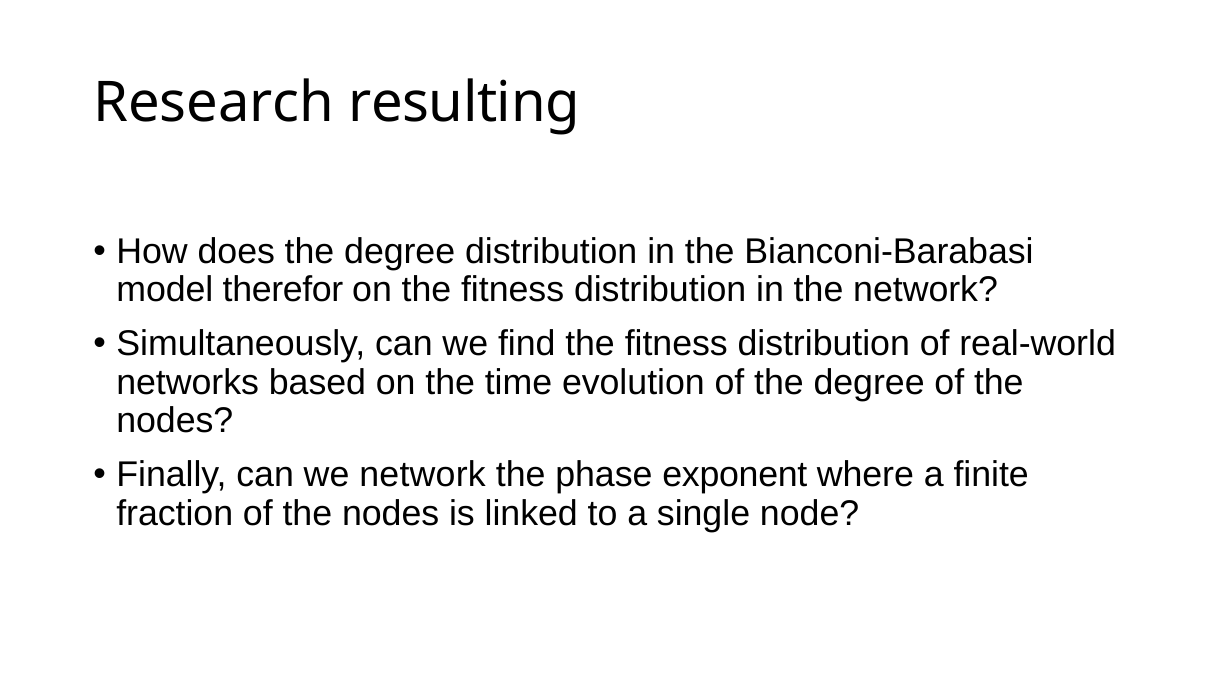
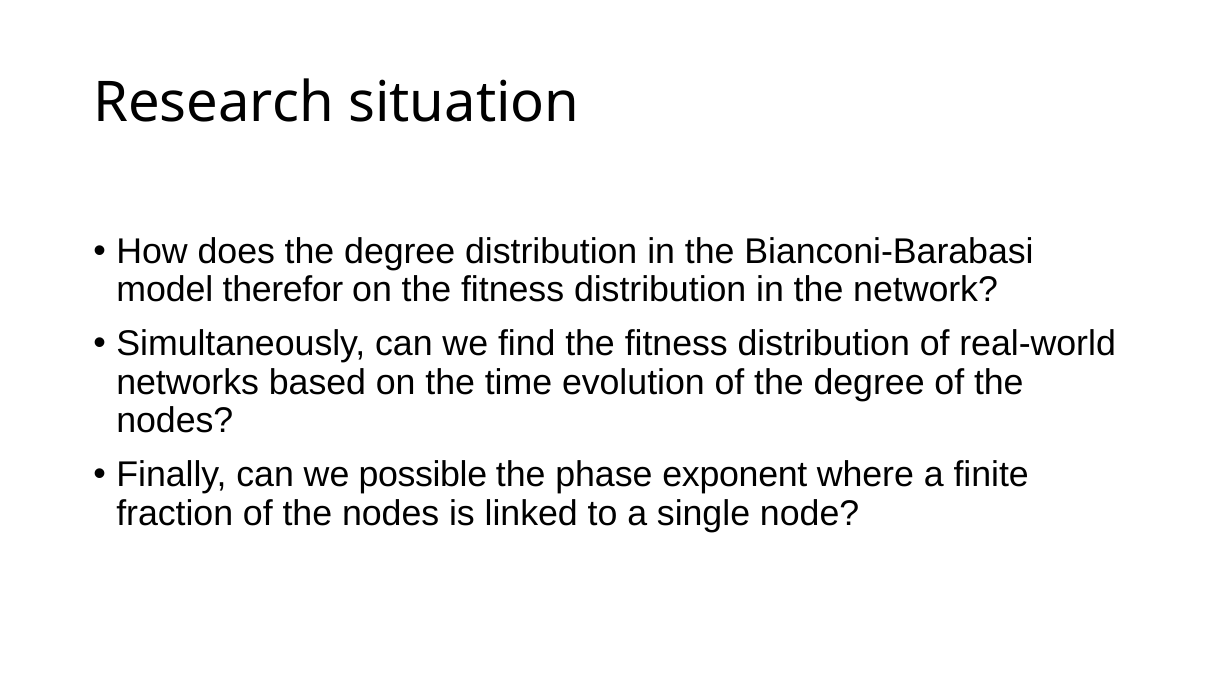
resulting: resulting -> situation (464, 103)
we network: network -> possible (423, 475)
